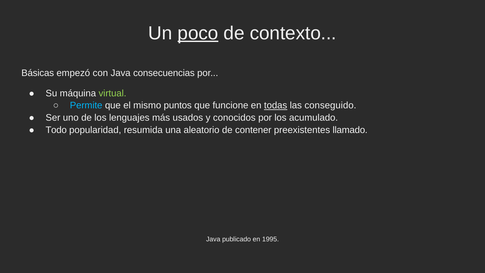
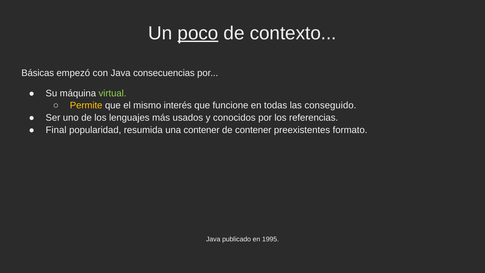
Permite colour: light blue -> yellow (86, 105)
puntos: puntos -> interés (178, 105)
todas underline: present -> none (276, 105)
acumulado: acumulado -> referencias (314, 118)
Todo: Todo -> Final (56, 130)
una aleatorio: aleatorio -> contener (202, 130)
llamado: llamado -> formato (350, 130)
